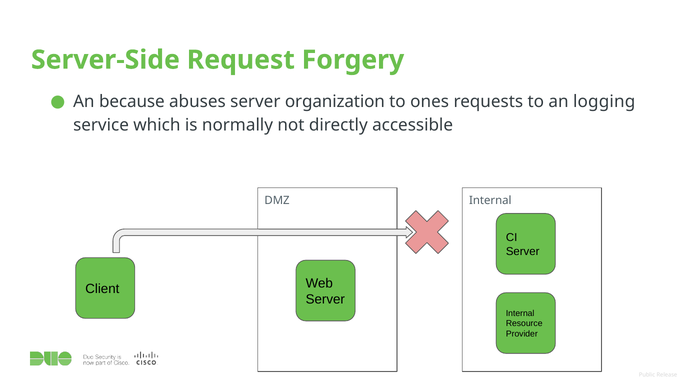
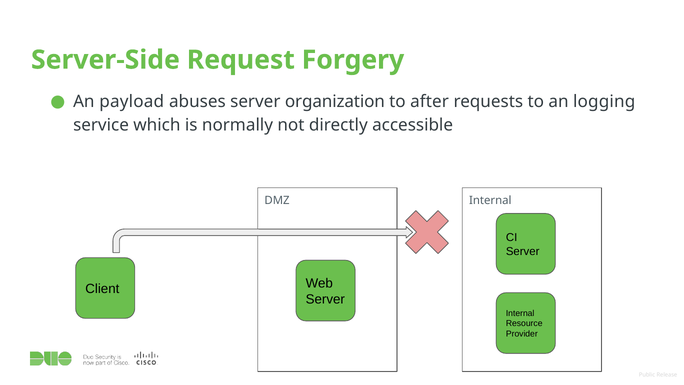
because: because -> payload (132, 101)
ones: ones -> after (430, 101)
